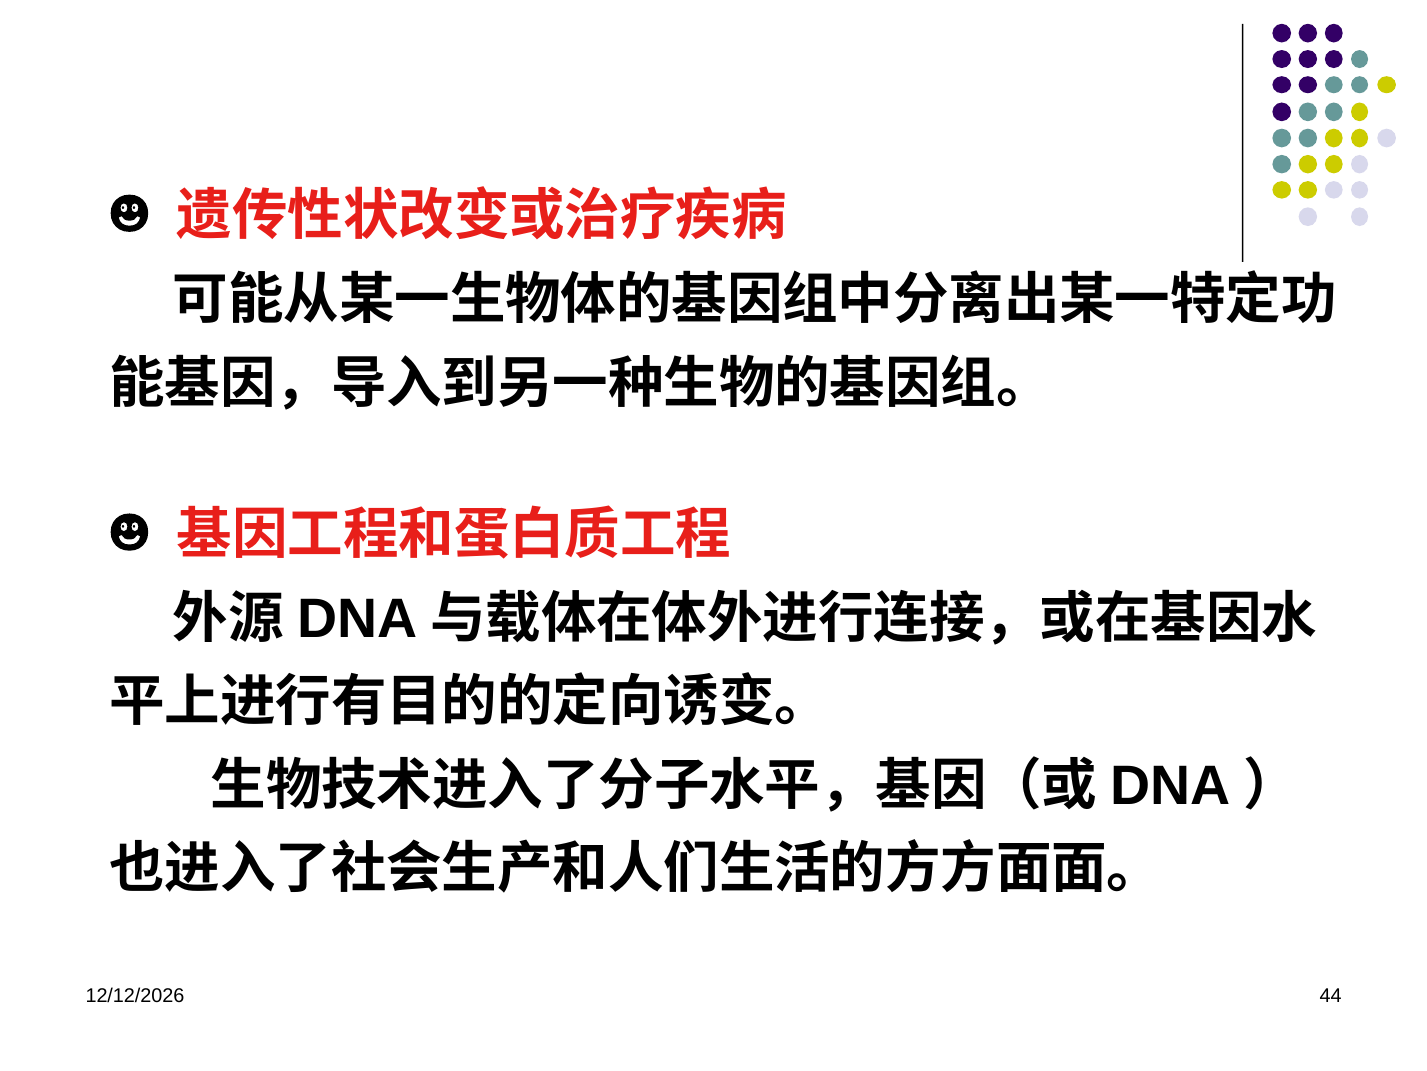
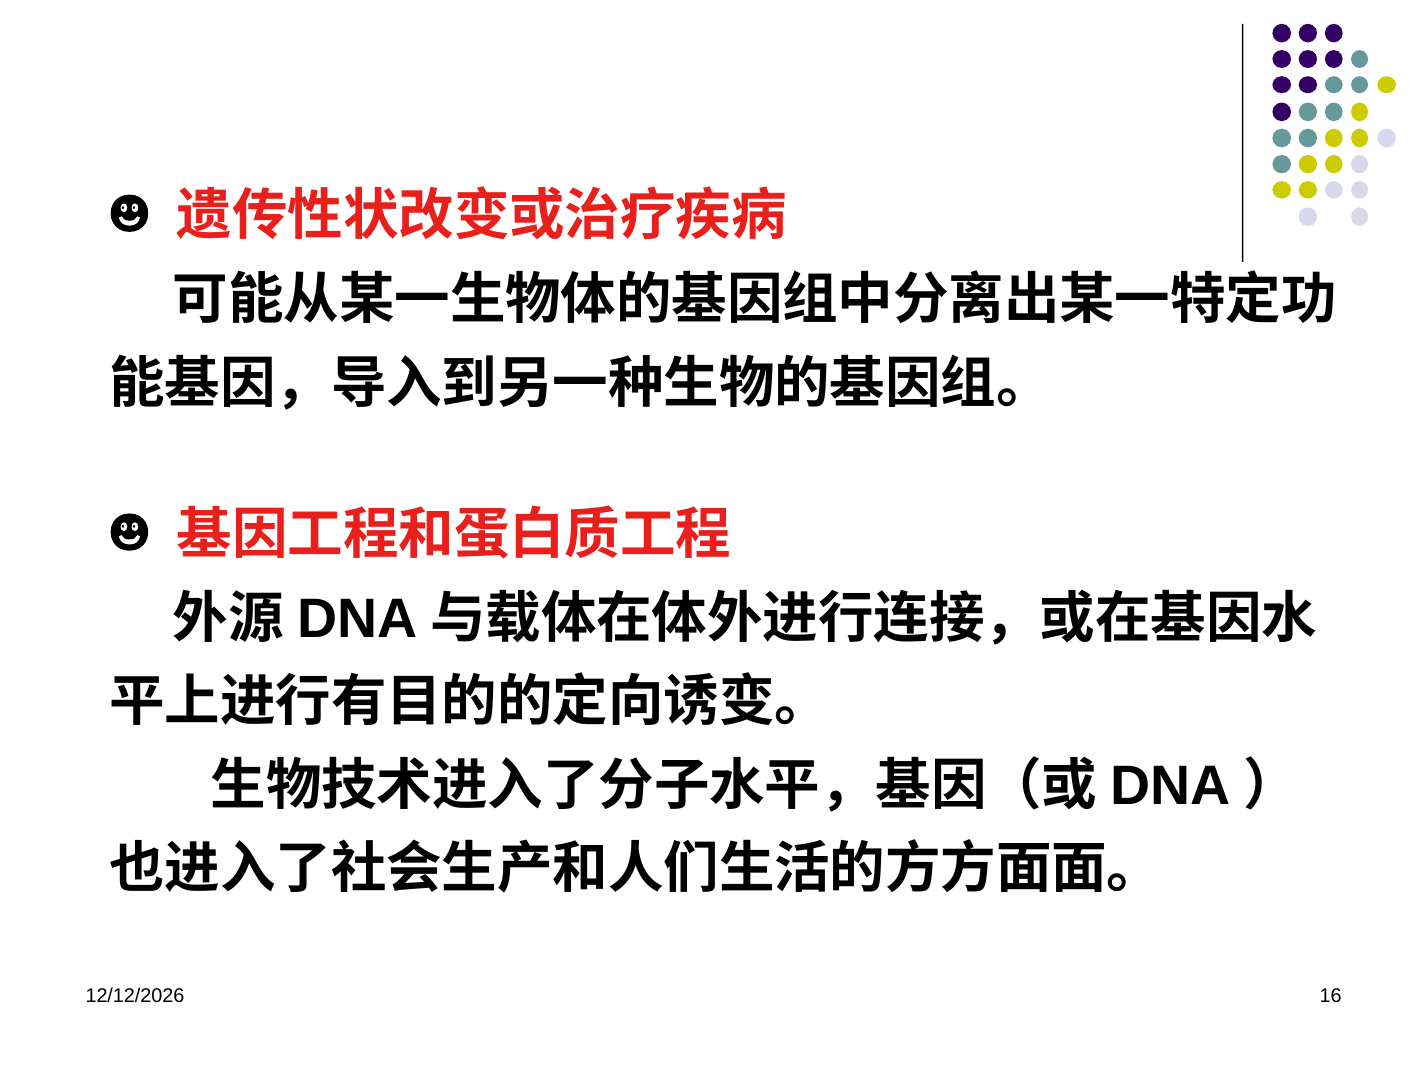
44: 44 -> 16 (1331, 996)
